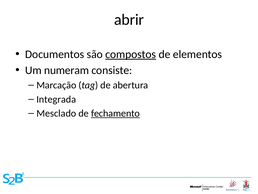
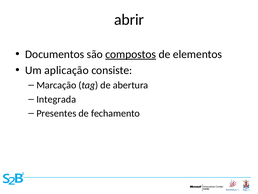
numeram: numeram -> aplicação (66, 70)
Mesclado: Mesclado -> Presentes (56, 113)
fechamento underline: present -> none (115, 113)
